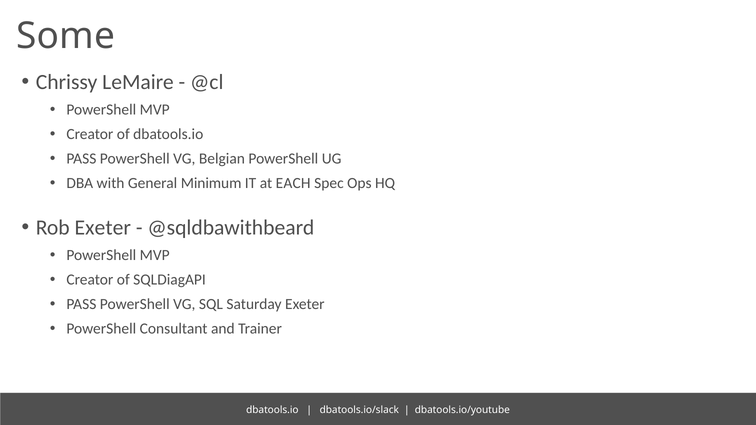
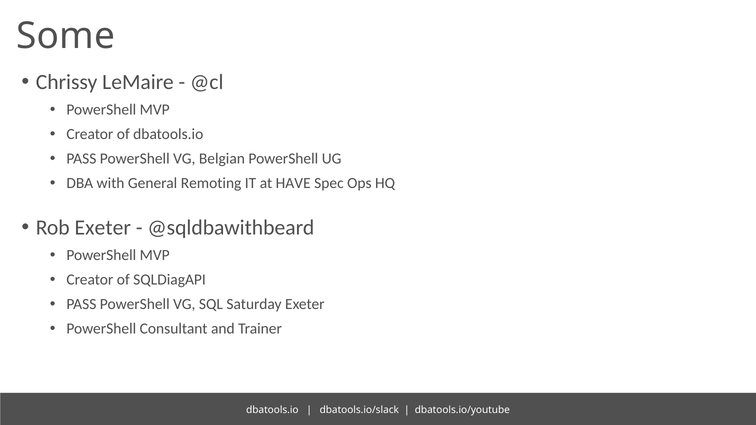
Minimum: Minimum -> Remoting (211, 183)
EACH: EACH -> HAVE (293, 183)
